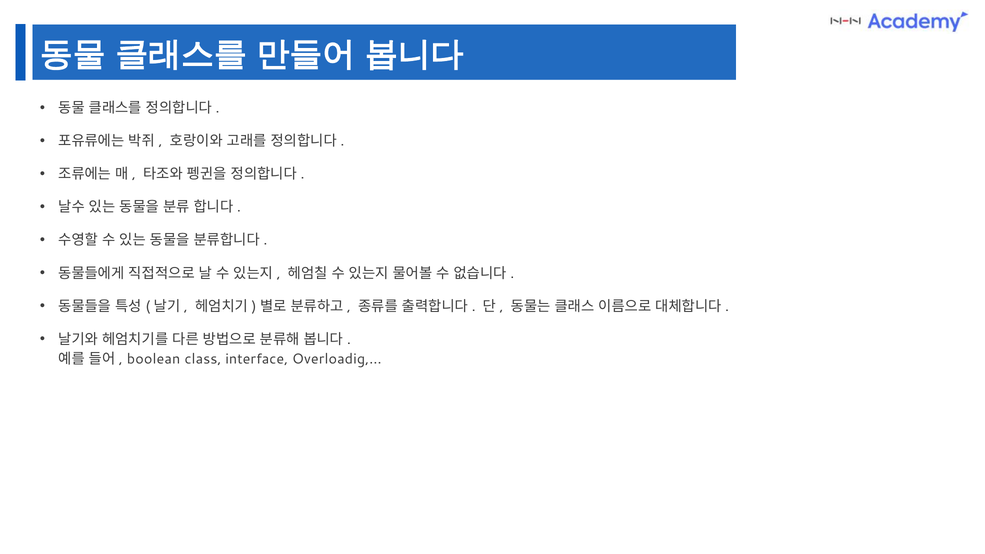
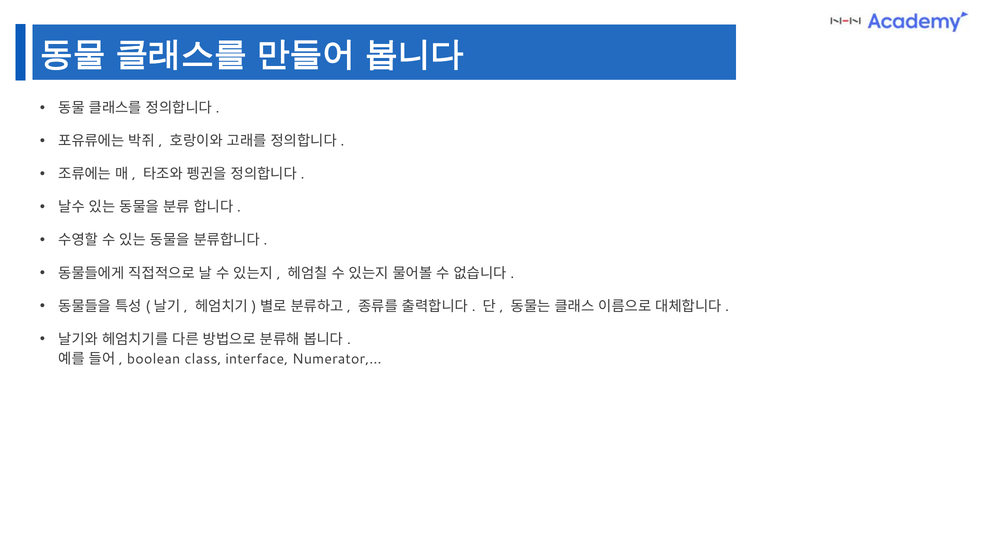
Overloadig: Overloadig -> Numerator (337, 359)
